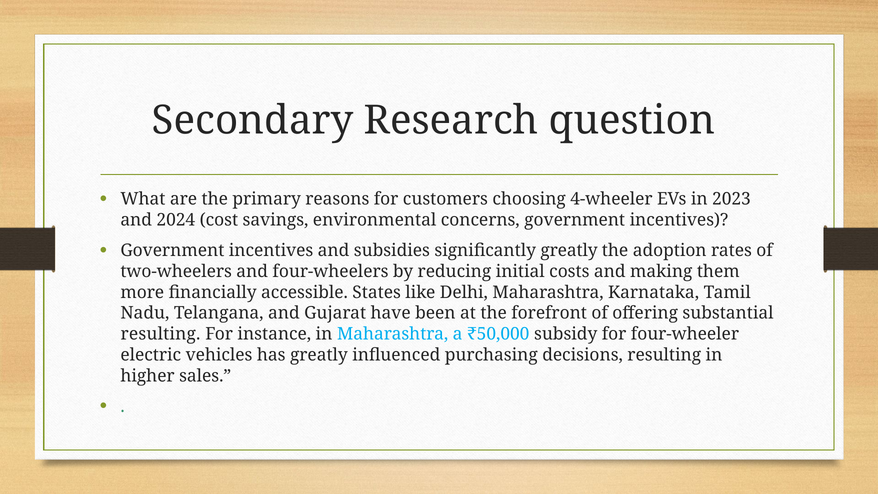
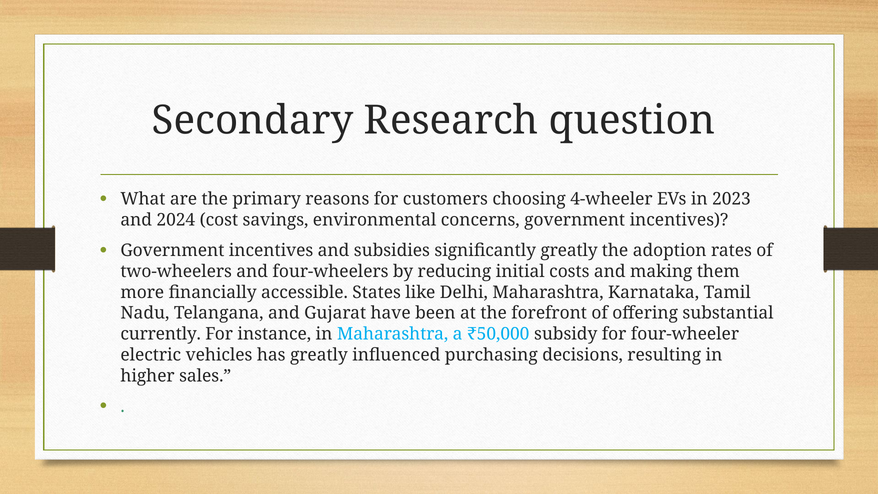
resulting: resulting -> currently (161, 334)
